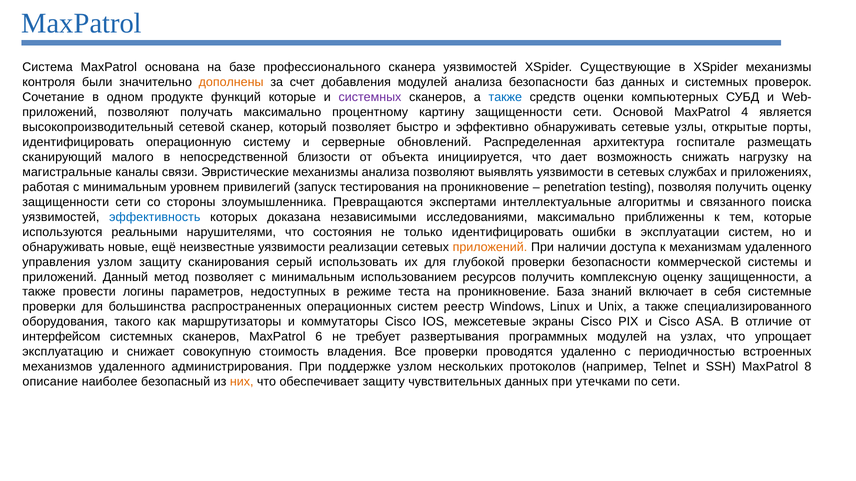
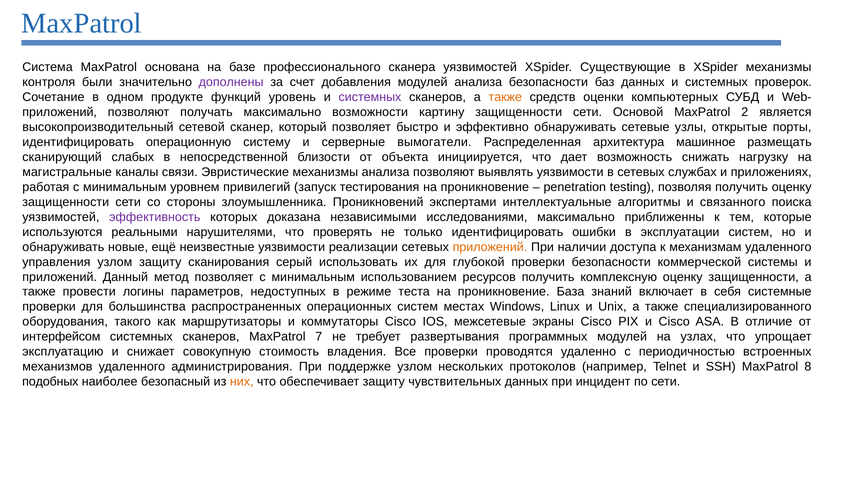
дополнены colour: orange -> purple (231, 82)
функций которые: которые -> уровень (292, 97)
также colour: blue -> orange (505, 97)
процентному: процентному -> возможности (370, 112)
4: 4 -> 2 (745, 112)
обновлений: обновлений -> вымогатели (434, 142)
госпитале: госпитале -> машинное (706, 142)
малого: малого -> слабых (133, 157)
Превращаются: Превращаются -> Проникновений (378, 202)
эффективность colour: blue -> purple (155, 217)
состояния: состояния -> проверять (343, 232)
реестр: реестр -> местах (464, 307)
6: 6 -> 7 (319, 337)
описание: описание -> подобных (50, 382)
утечками: утечками -> инцидент (603, 382)
